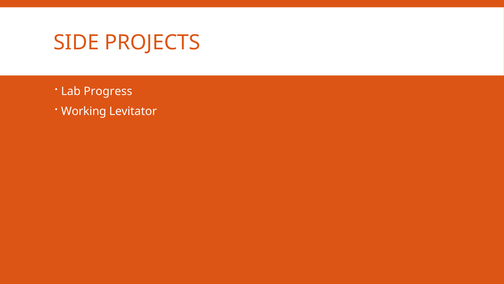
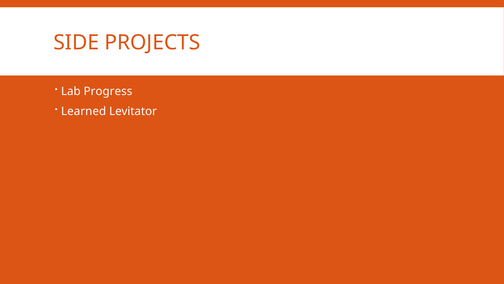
Working: Working -> Learned (84, 111)
